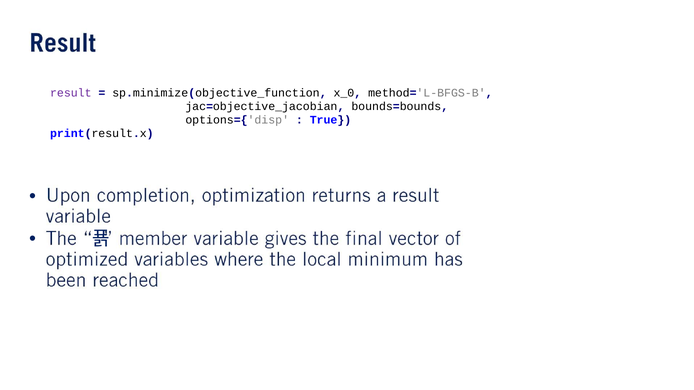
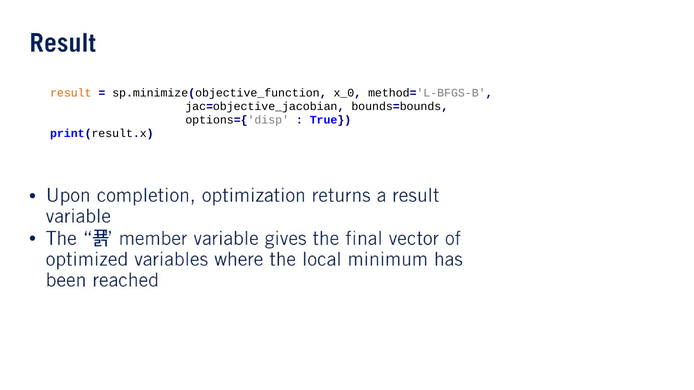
result colour: purple -> orange (71, 93)
